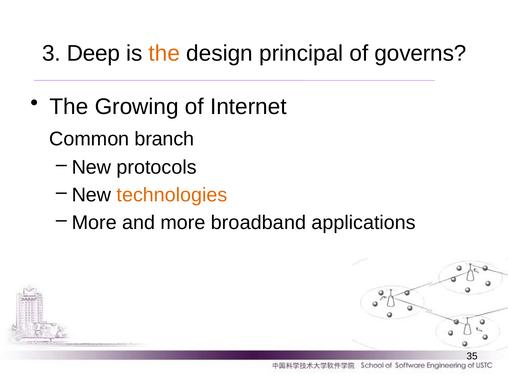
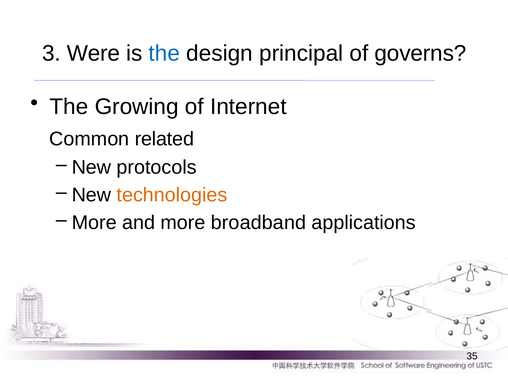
Deep: Deep -> Were (94, 53)
the colour: orange -> blue (164, 53)
branch: branch -> related (164, 139)
